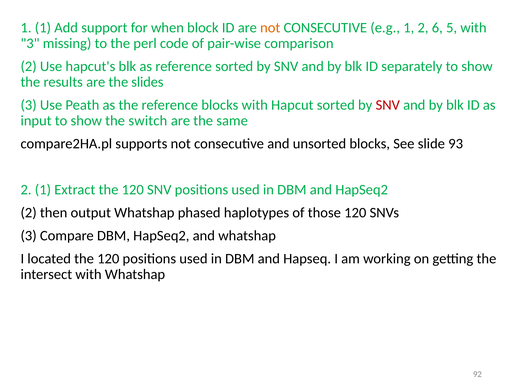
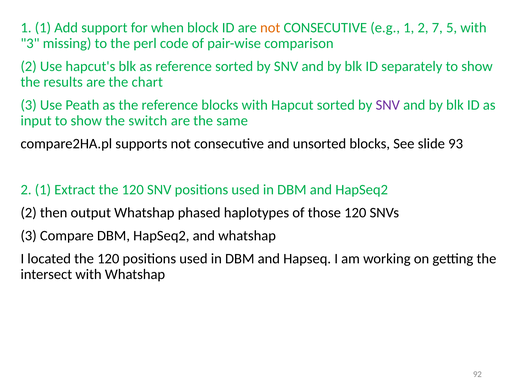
6: 6 -> 7 (437, 28)
slides: slides -> chart (147, 82)
SNV colour: red -> purple (388, 105)
